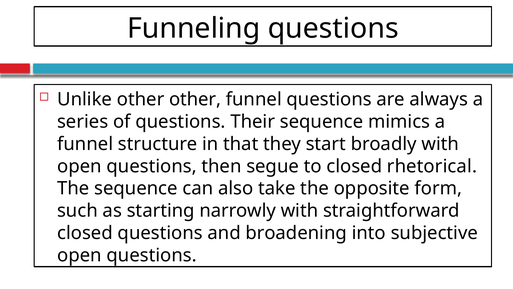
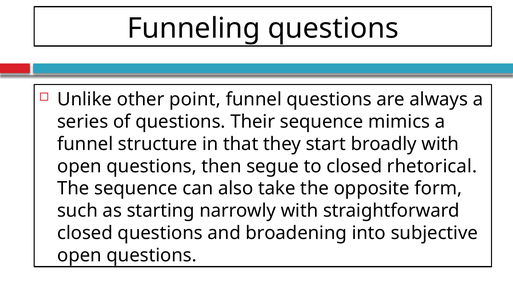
other other: other -> point (195, 99)
